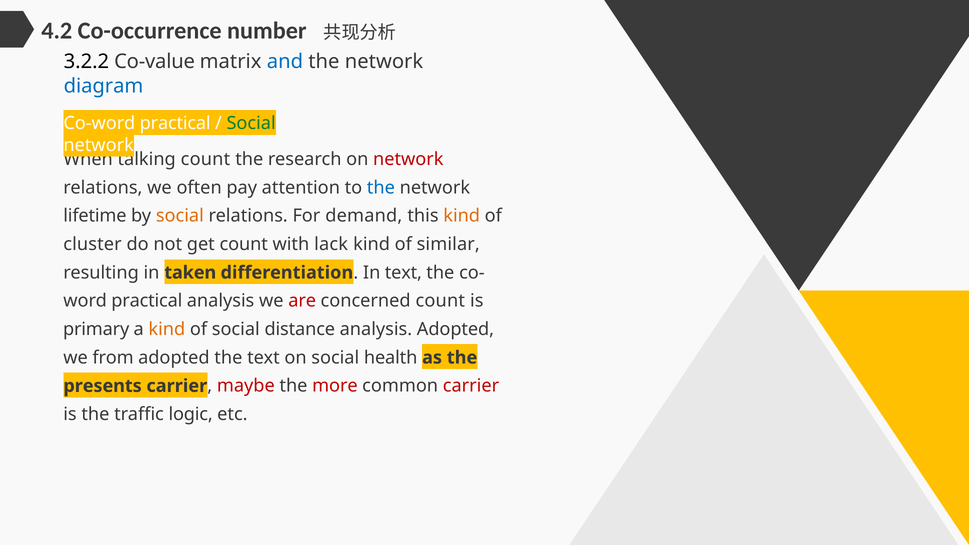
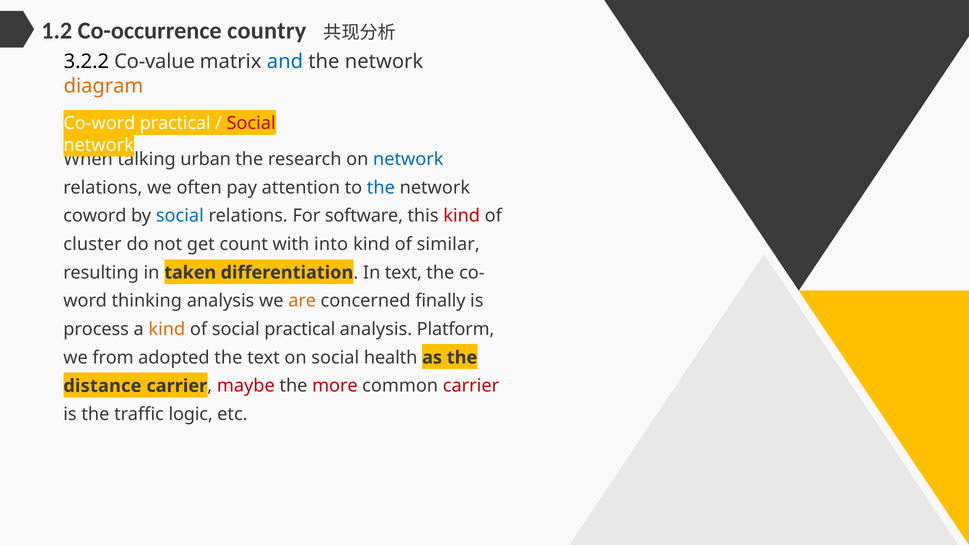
4.2: 4.2 -> 1.2 (57, 31)
number: number -> country (267, 31)
diagram colour: blue -> orange (103, 86)
Social colour: green -> red (251, 123)
talking count: count -> urban (206, 159)
network colour: red -> blue (408, 159)
lifetime: lifetime -> coword (95, 216)
social colour: orange -> blue (180, 216)
demand: demand -> software (364, 216)
kind colour: orange -> red (462, 216)
lack: lack -> into (331, 244)
practical: practical -> thinking (147, 301)
are colour: red -> orange (302, 301)
concerned count: count -> finally (440, 301)
primary: primary -> process (96, 329)
social distance: distance -> practical (300, 329)
analysis Adopted: Adopted -> Platform (456, 329)
presents: presents -> distance (102, 386)
